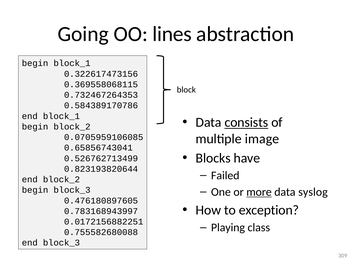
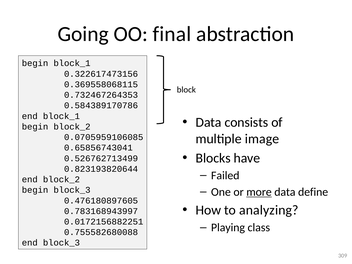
lines: lines -> final (172, 34)
consists underline: present -> none (246, 122)
syslog: syslog -> define (313, 192)
exception: exception -> analyzing (269, 210)
